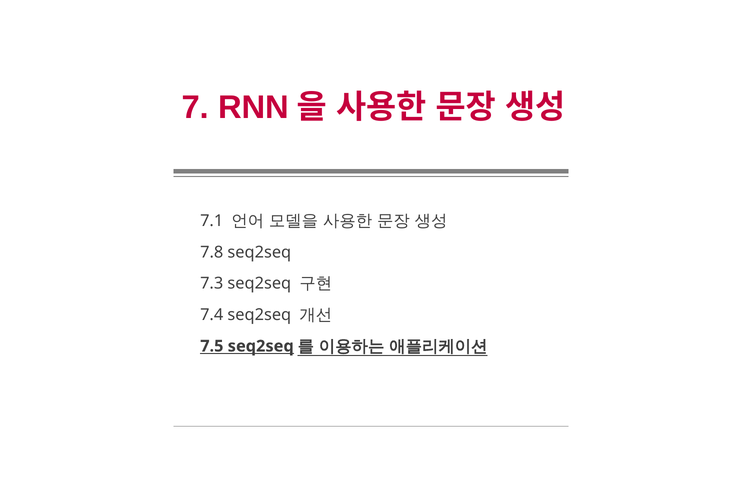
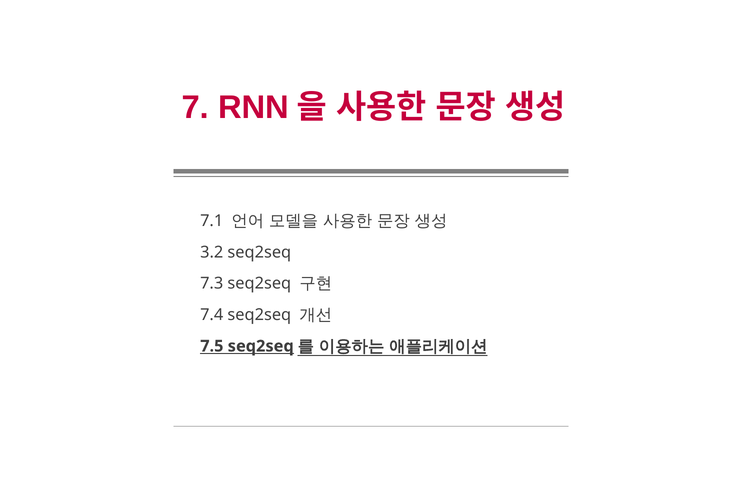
7.8: 7.8 -> 3.2 (212, 252)
